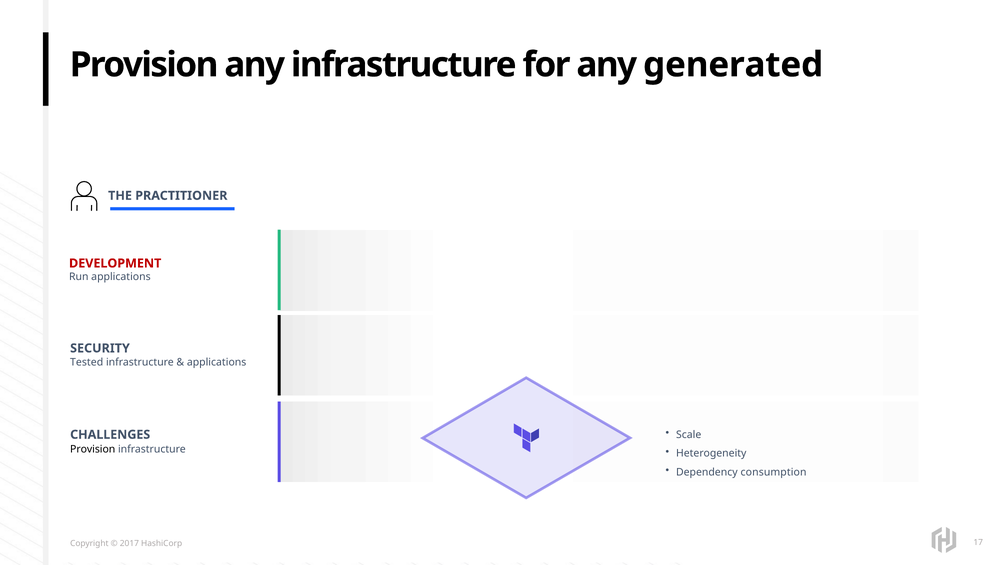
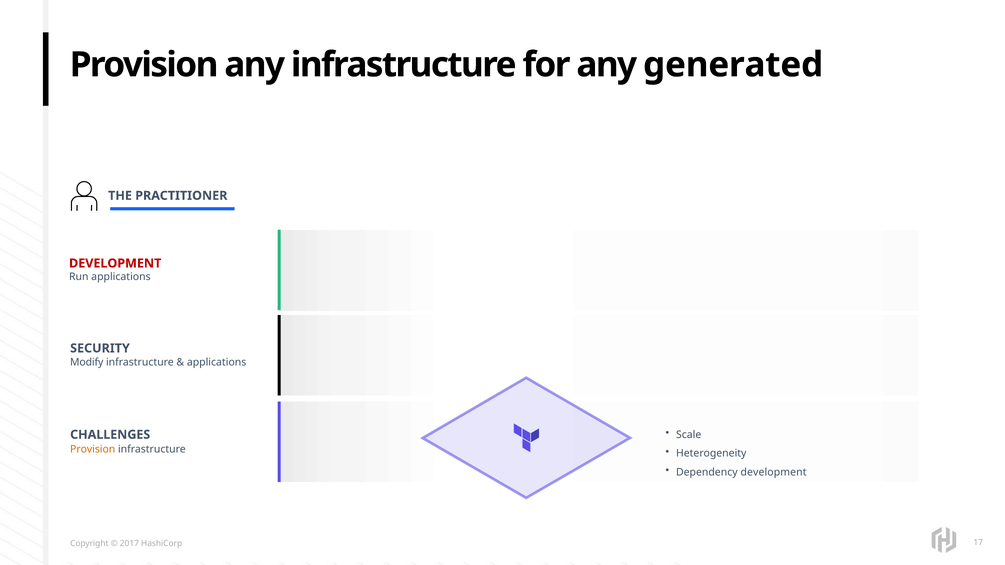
Tested: Tested -> Modify (87, 363)
Provision colour: black -> orange (93, 449)
Dependency consumption: consumption -> development (774, 472)
